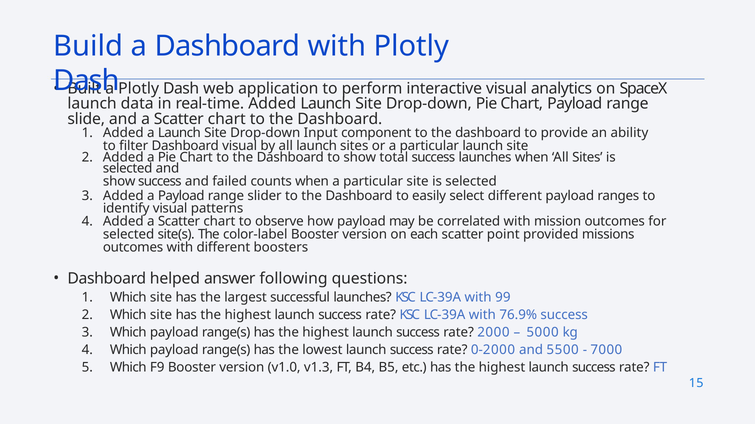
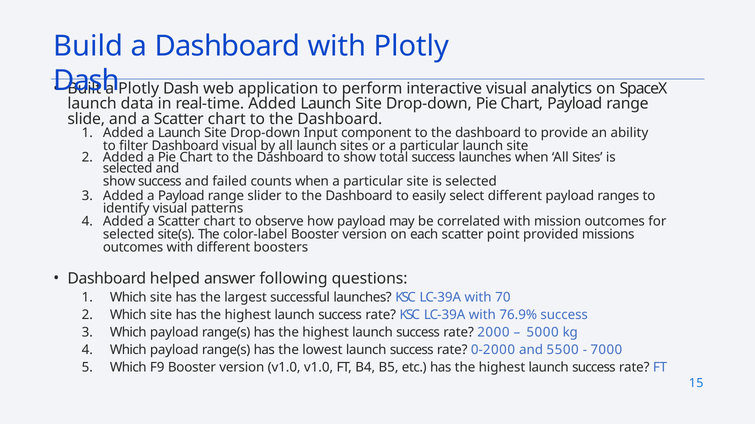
99: 99 -> 70 (503, 298)
v1.0 v1.3: v1.3 -> v1.0 (319, 368)
